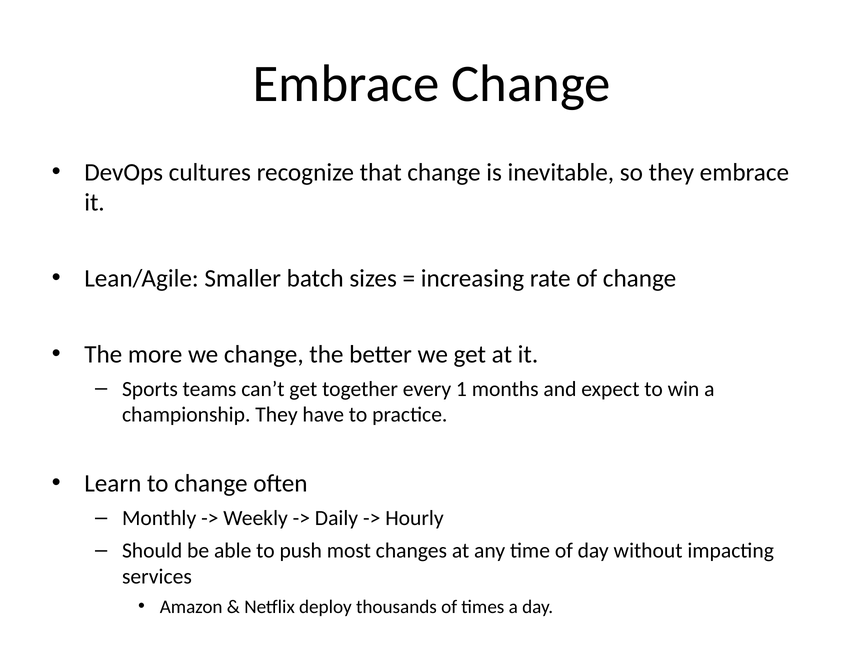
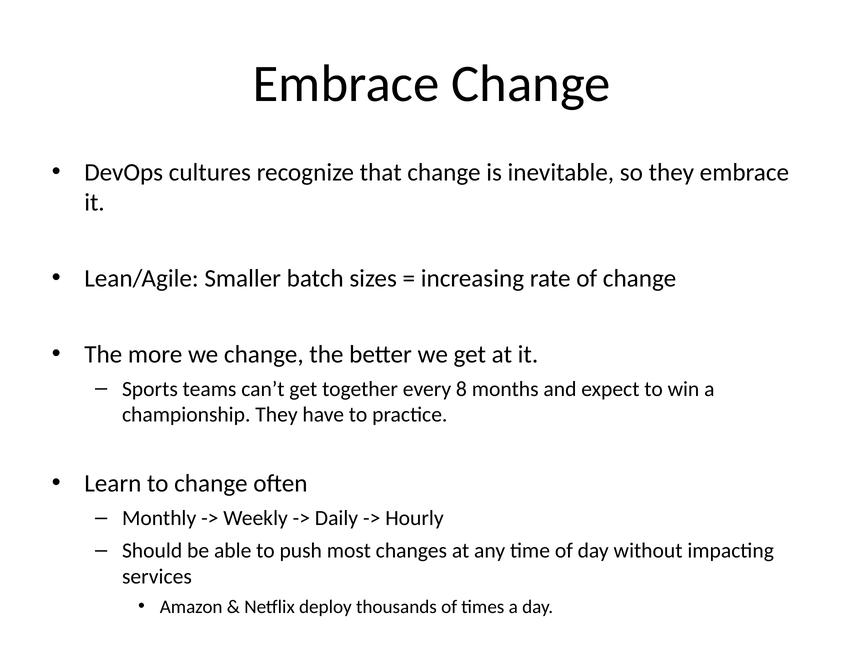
1: 1 -> 8 (461, 389)
